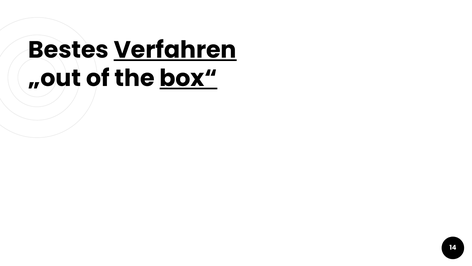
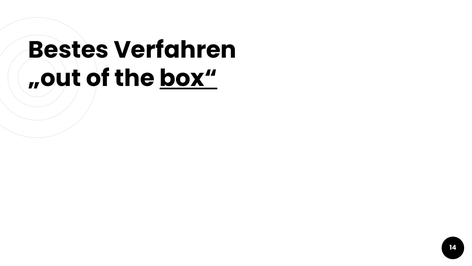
Verfahren underline: present -> none (175, 50)
